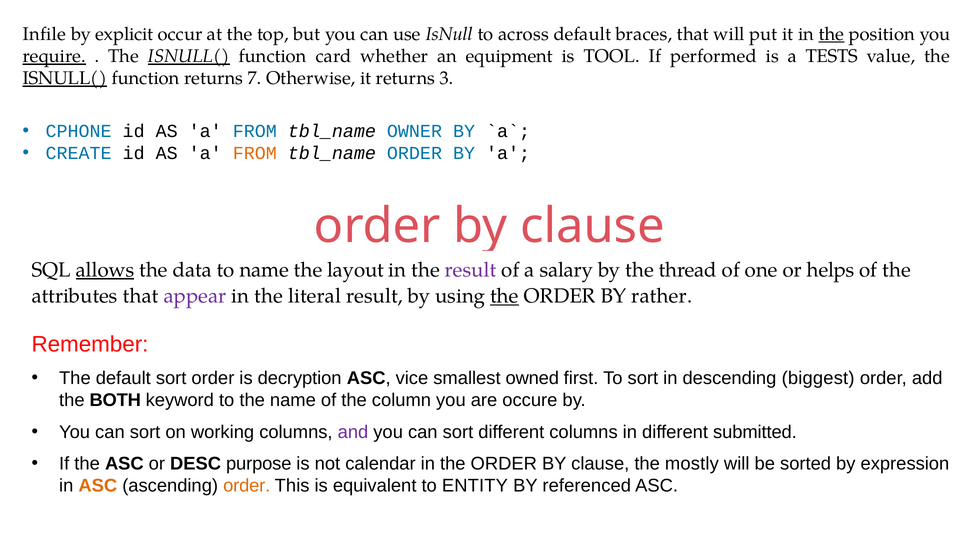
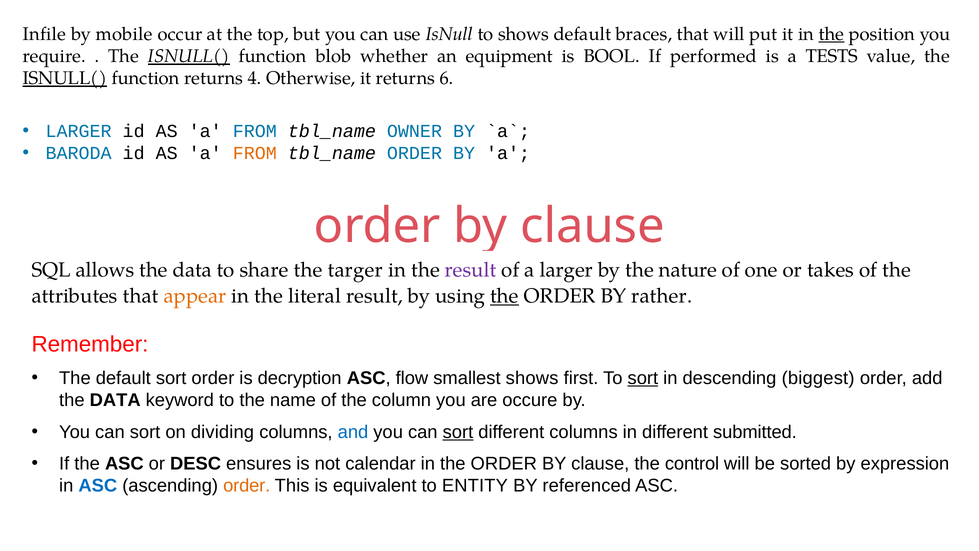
explicit: explicit -> mobile (124, 34)
to across: across -> shows (524, 34)
require underline: present -> none (54, 56)
card: card -> blob (334, 56)
TOOL: TOOL -> BOOL (612, 56)
7: 7 -> 4 (255, 78)
3: 3 -> 6 (446, 78)
CPHONE: CPHONE -> LARGER (79, 131)
CREATE: CREATE -> BARODA (79, 153)
allows underline: present -> none (105, 270)
to name: name -> share (264, 270)
layout: layout -> targer (355, 270)
a salary: salary -> larger (566, 270)
thread: thread -> nature (688, 270)
helps: helps -> takes (831, 270)
appear colour: purple -> orange (195, 296)
vice: vice -> flow (412, 378)
smallest owned: owned -> shows (532, 378)
sort underline: none -> present (643, 378)
BOTH: BOTH -> DATA (115, 400)
working: working -> dividing (222, 432)
and colour: purple -> blue (353, 432)
sort underline: none -> present (458, 432)
purpose: purpose -> ensures (259, 464)
mostly: mostly -> control (692, 464)
ASC colour: orange -> blue (98, 486)
